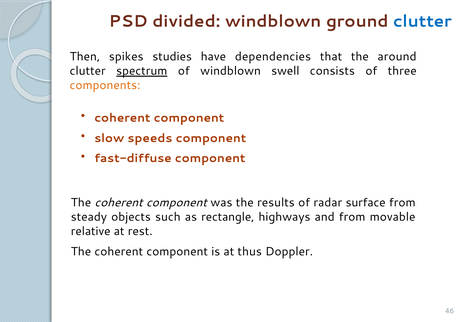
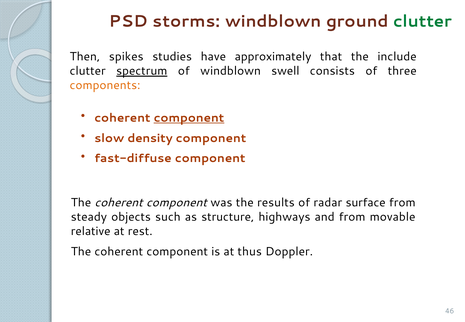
divided: divided -> storms (186, 21)
clutter colour: blue -> green (423, 21)
dependencies: dependencies -> approximately (273, 57)
around: around -> include (397, 57)
component underline: none -> present (189, 118)
speeds: speeds -> density (150, 138)
rectangle: rectangle -> structure (228, 217)
